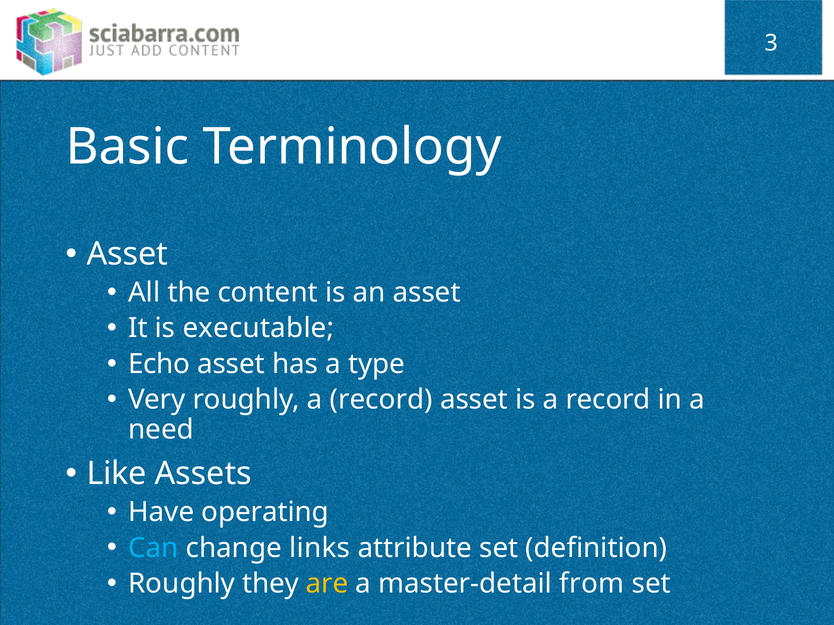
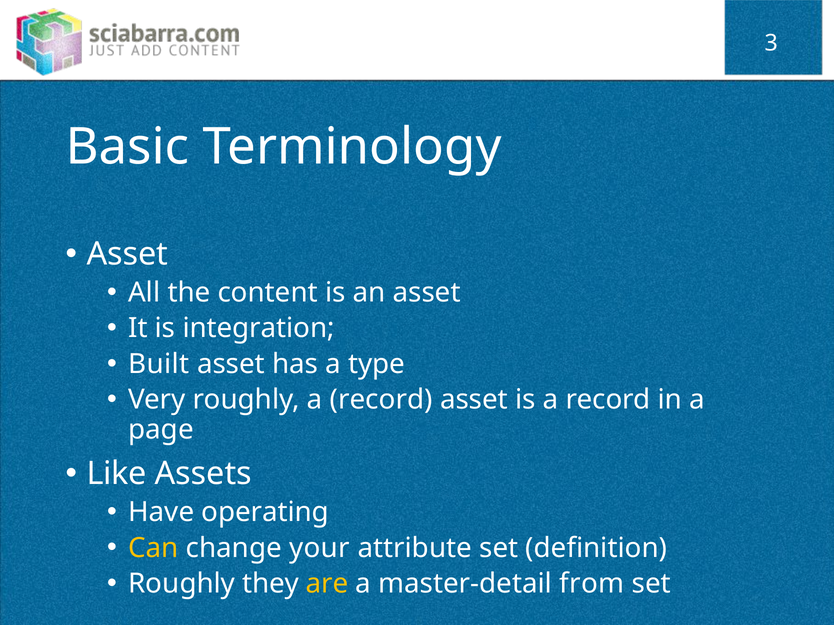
executable: executable -> integration (259, 329)
Echo: Echo -> Built (159, 364)
need: need -> page (161, 430)
Can colour: light blue -> yellow (153, 548)
links: links -> your (320, 548)
